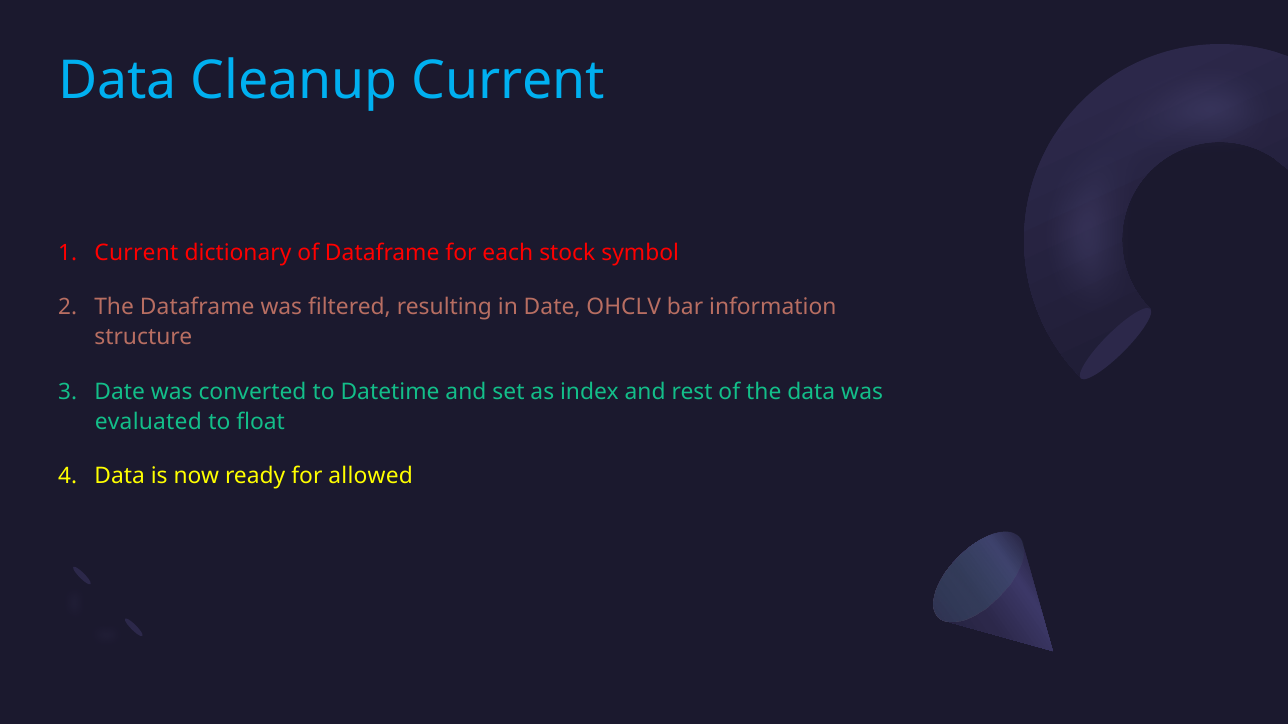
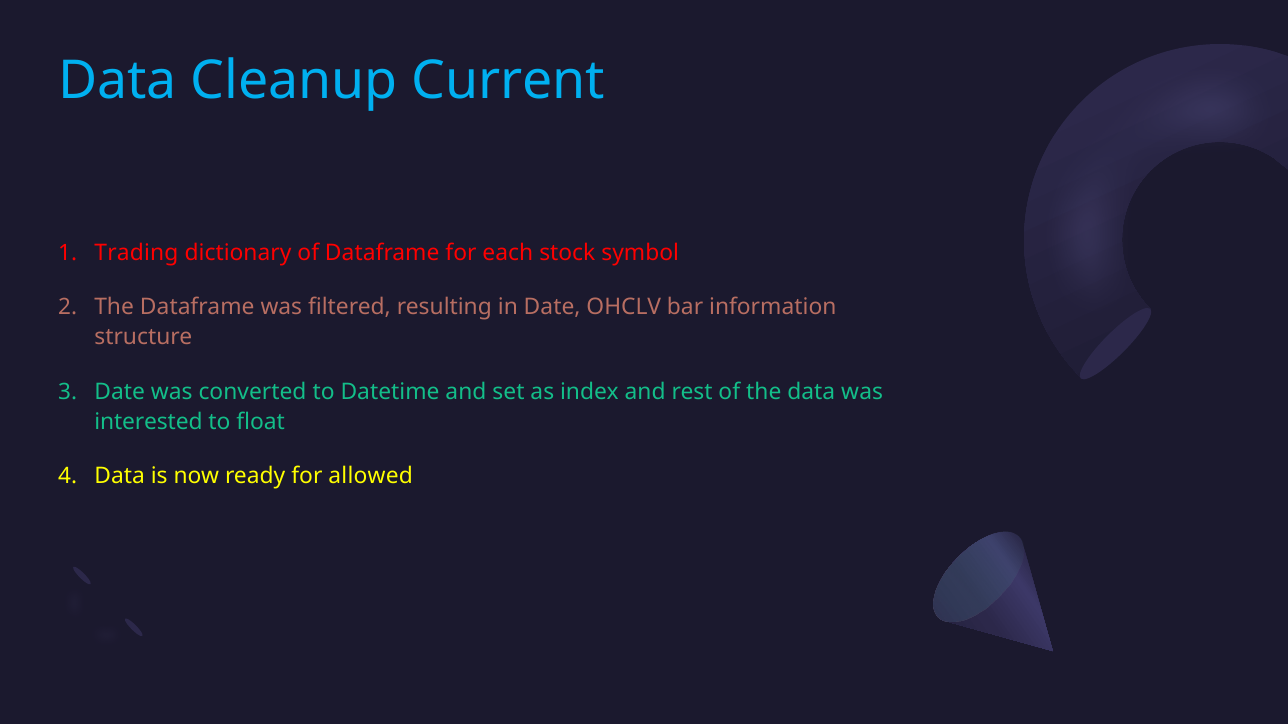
Current: Current -> Trading (136, 253)
evaluated: evaluated -> interested (149, 422)
